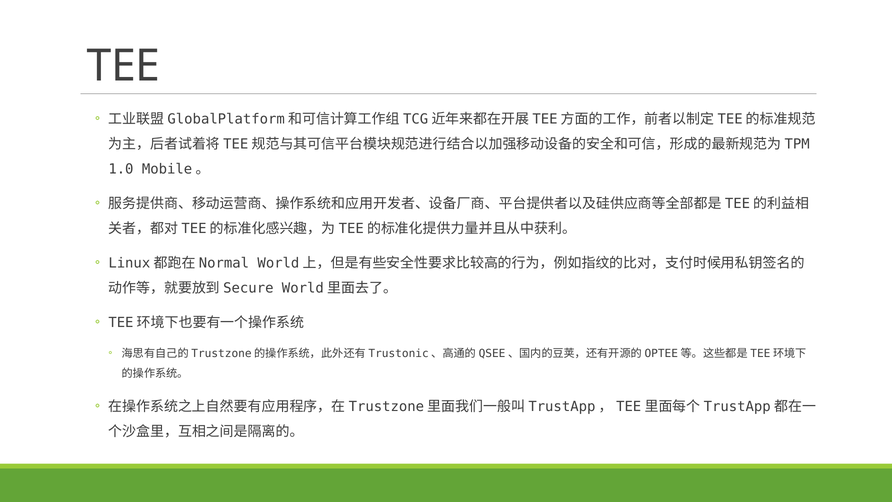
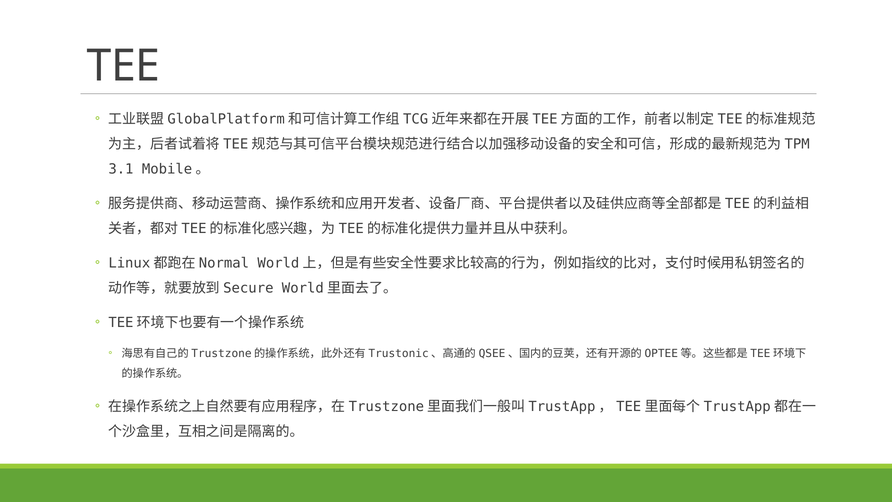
1.0: 1.0 -> 3.1 (121, 169)
